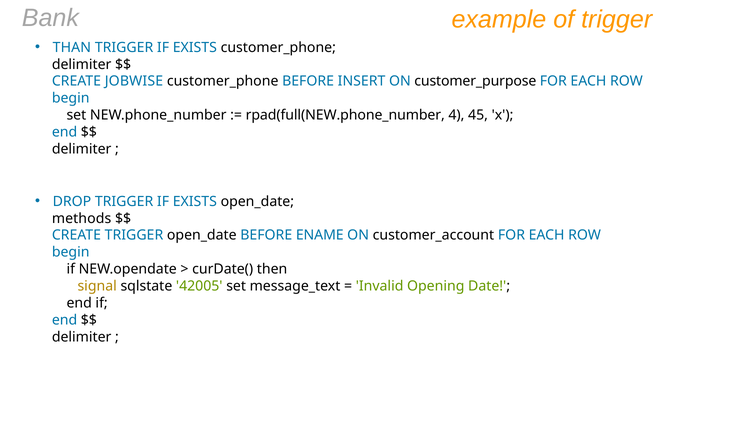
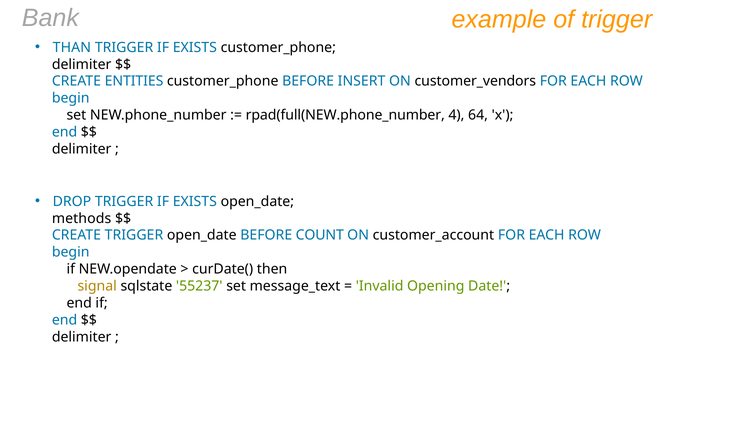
JOBWISE: JOBWISE -> ENTITIES (134, 81)
customer_purpose: customer_purpose -> customer_vendors (475, 81)
45: 45 -> 64 (478, 115)
ENAME: ENAME -> COUNT (320, 235)
42005: 42005 -> 55237 (199, 286)
